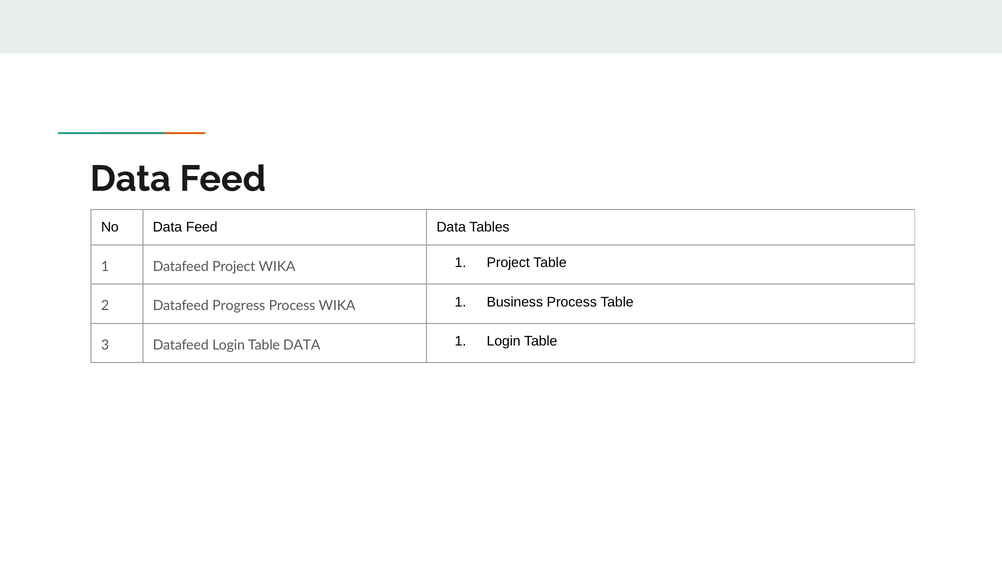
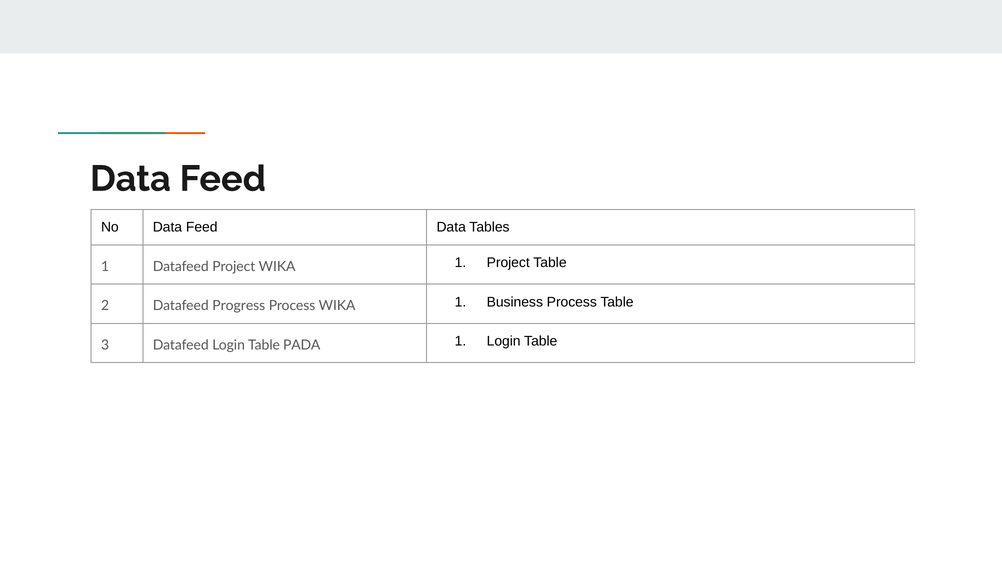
Table DATA: DATA -> PADA (302, 345)
